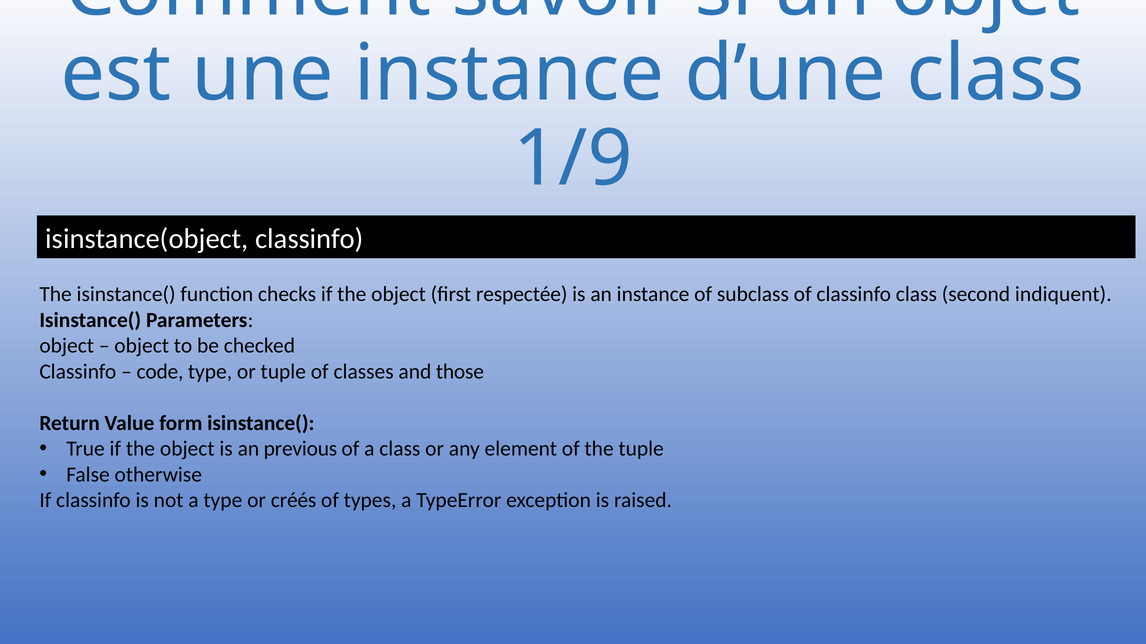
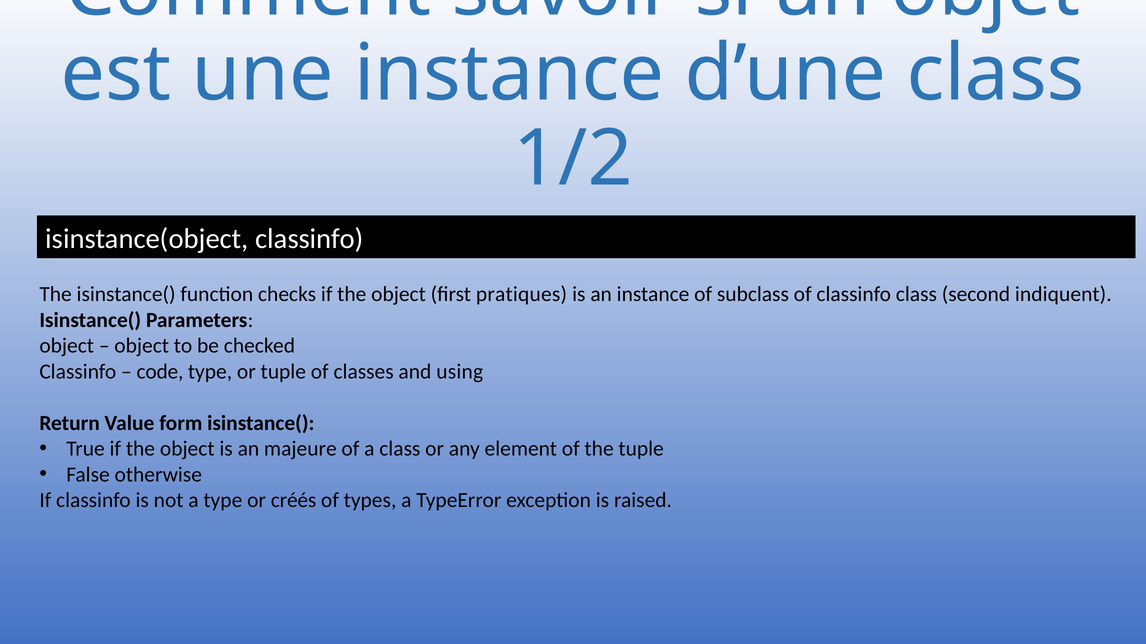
1/9: 1/9 -> 1/2 (573, 159)
respectée: respectée -> pratiques (522, 294)
those: those -> using (460, 372)
previous: previous -> majeure (300, 449)
